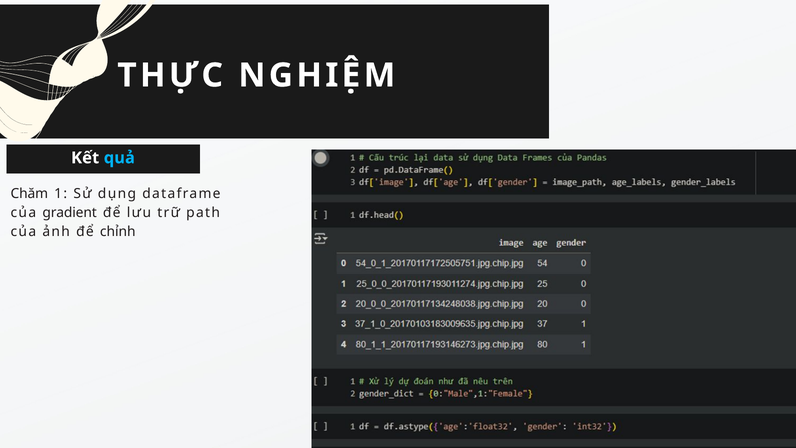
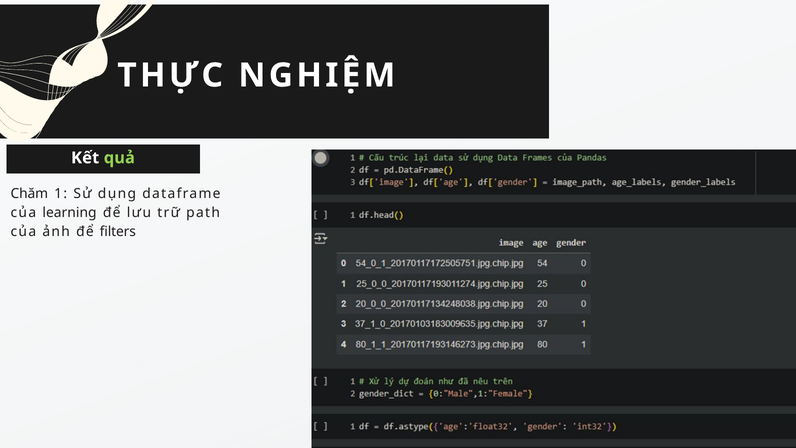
quả colour: light blue -> light green (119, 158)
gradient: gradient -> learning (70, 213)
chỉnh: chỉnh -> filters (118, 232)
